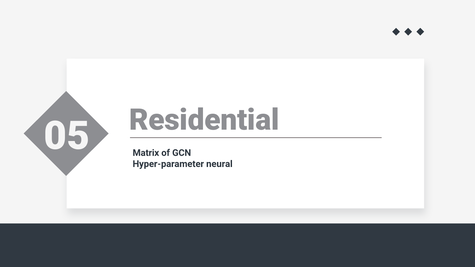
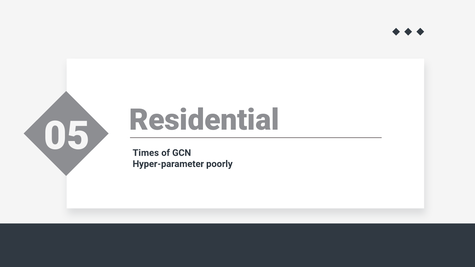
Matrix: Matrix -> Times (146, 153)
neural: neural -> poorly (219, 164)
